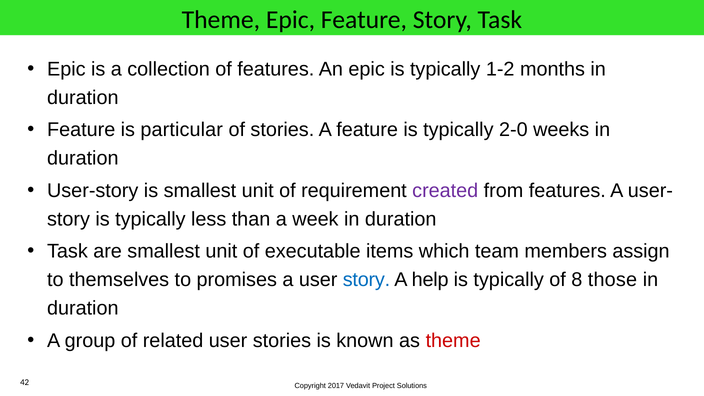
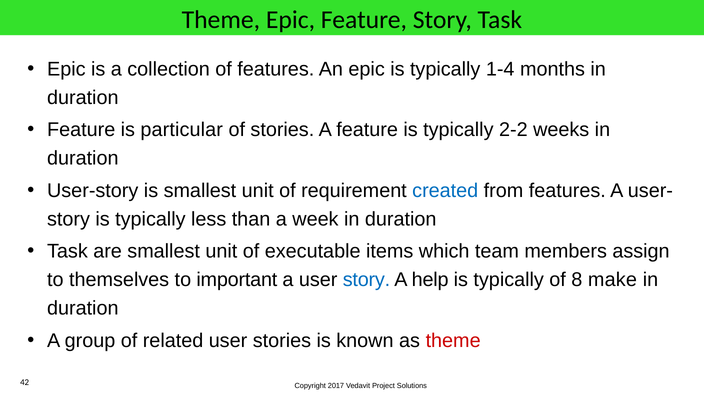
1-2: 1-2 -> 1-4 (500, 69)
2-0: 2-0 -> 2-2 (513, 130)
created colour: purple -> blue (445, 191)
promises: promises -> important (237, 280)
those: those -> make (612, 280)
